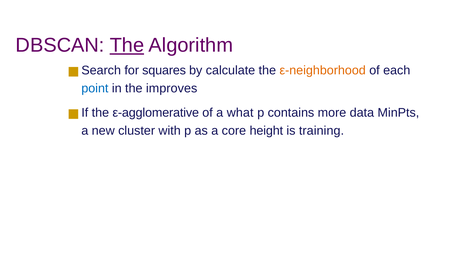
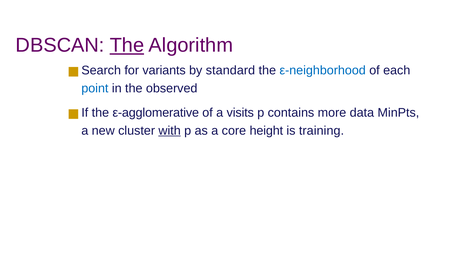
squares: squares -> variants (164, 70)
calculate: calculate -> standard (230, 70)
ε-neighborhood colour: orange -> blue (323, 70)
improves: improves -> observed (172, 88)
what: what -> visits (240, 113)
with underline: none -> present (170, 131)
